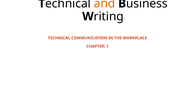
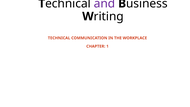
and colour: orange -> purple (104, 4)
